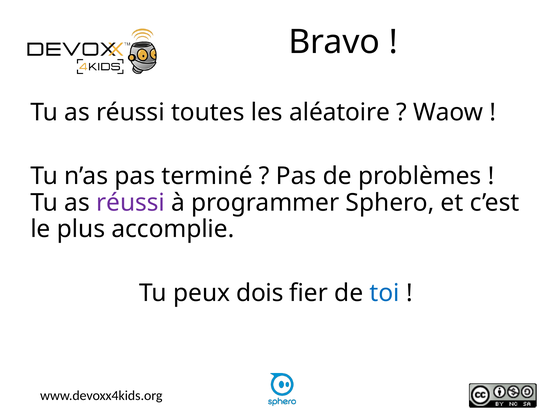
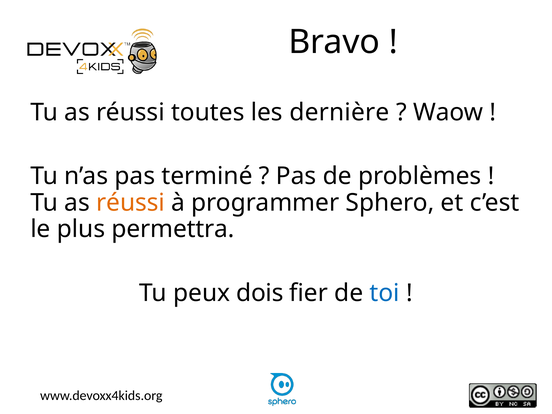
aléatoire: aléatoire -> dernière (339, 112)
réussi colour: purple -> orange (130, 203)
accomplie: accomplie -> permettra (173, 229)
